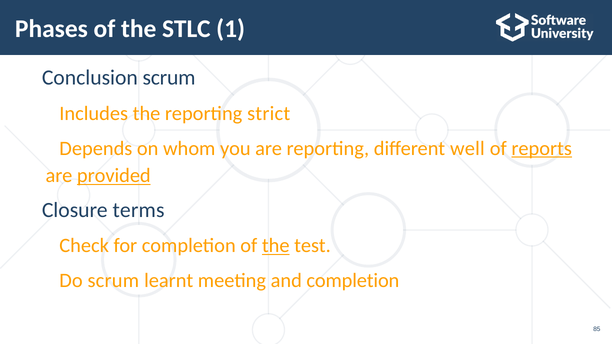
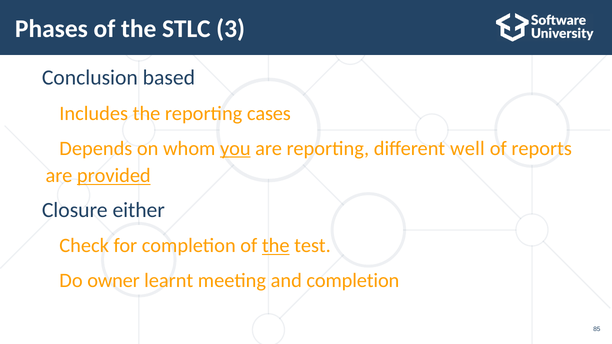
1: 1 -> 3 (231, 29)
scrum: scrum -> based (169, 78)
strict: strict -> cases (269, 113)
you underline: none -> present (235, 148)
reports underline: present -> none (542, 148)
terms: terms -> either (139, 210)
scrum: scrum -> owner (114, 281)
